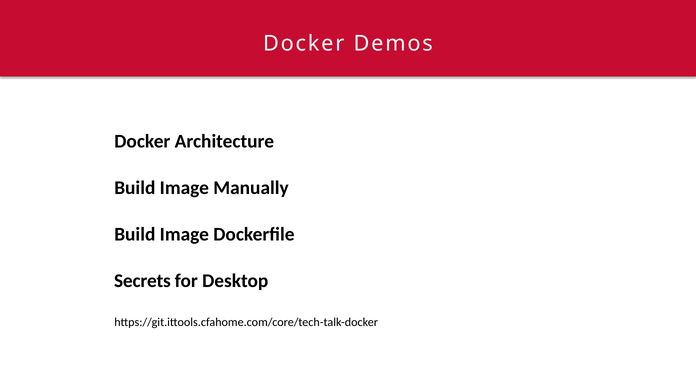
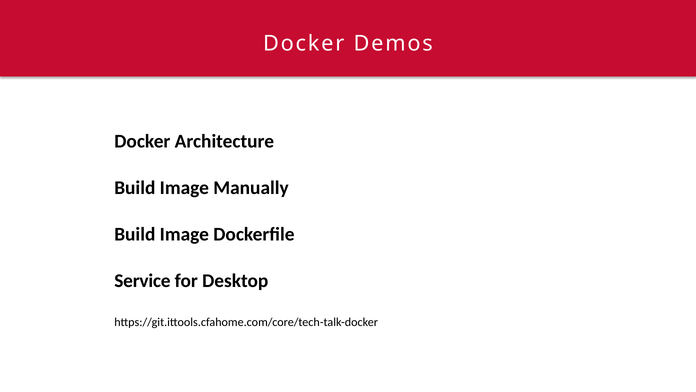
Secrets: Secrets -> Service (142, 281)
